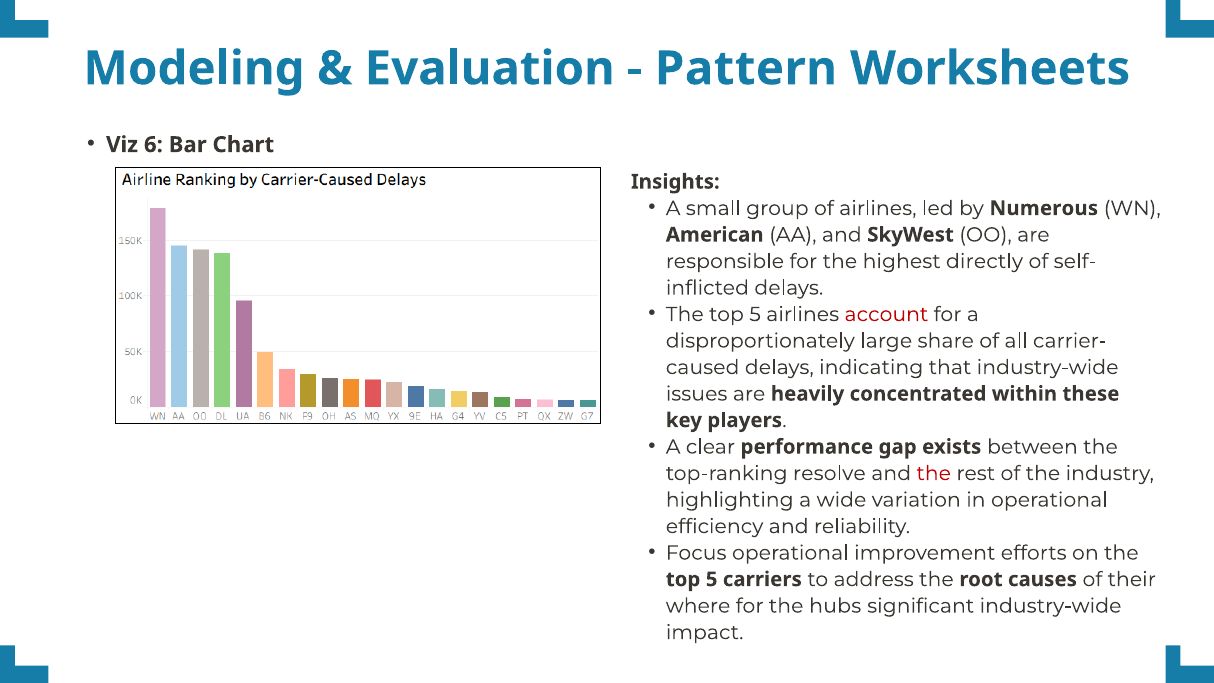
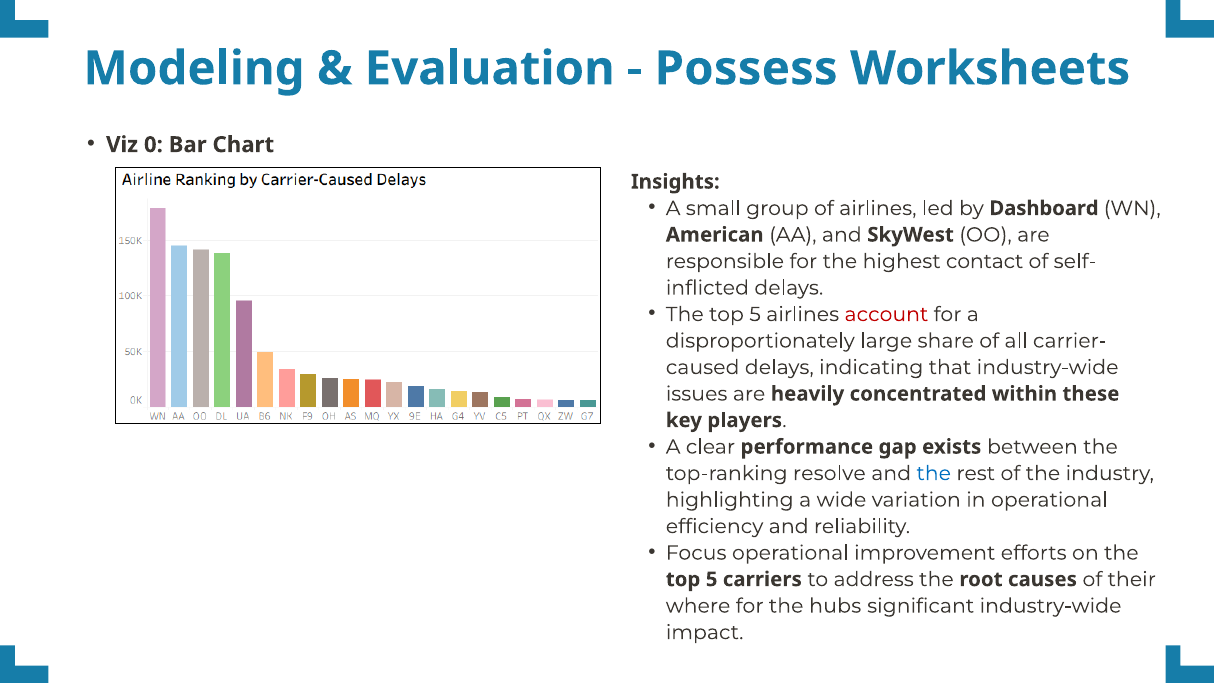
Pattern: Pattern -> Possess (746, 69)
6: 6 -> 0 (153, 145)
Numerous: Numerous -> Dashboard (1044, 208)
directly: directly -> contact (985, 261)
the colour: red -> blue (934, 473)
